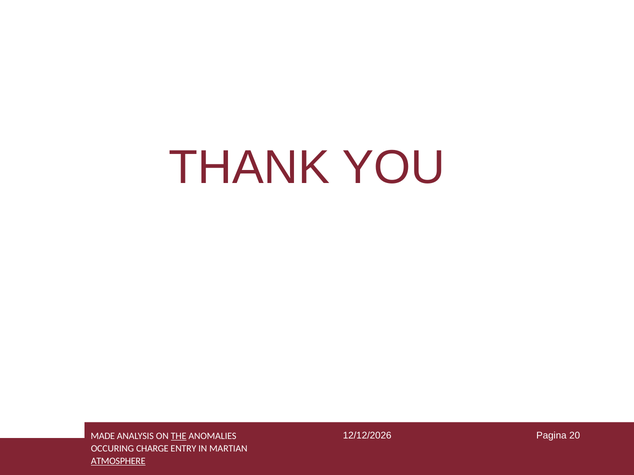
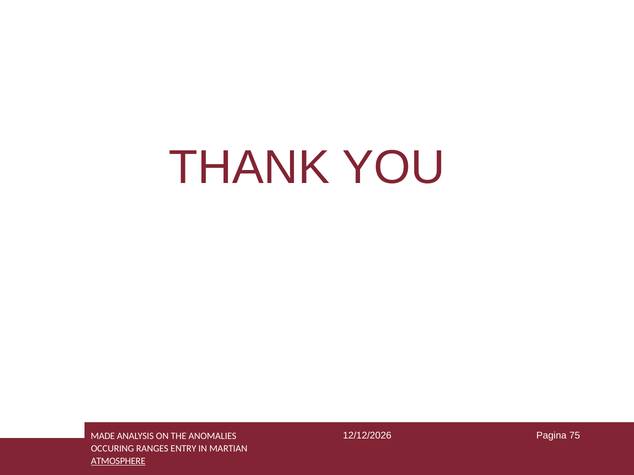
20: 20 -> 75 (575, 436)
THE underline: present -> none (179, 437)
CHARGE: CHARGE -> RANGES (152, 449)
